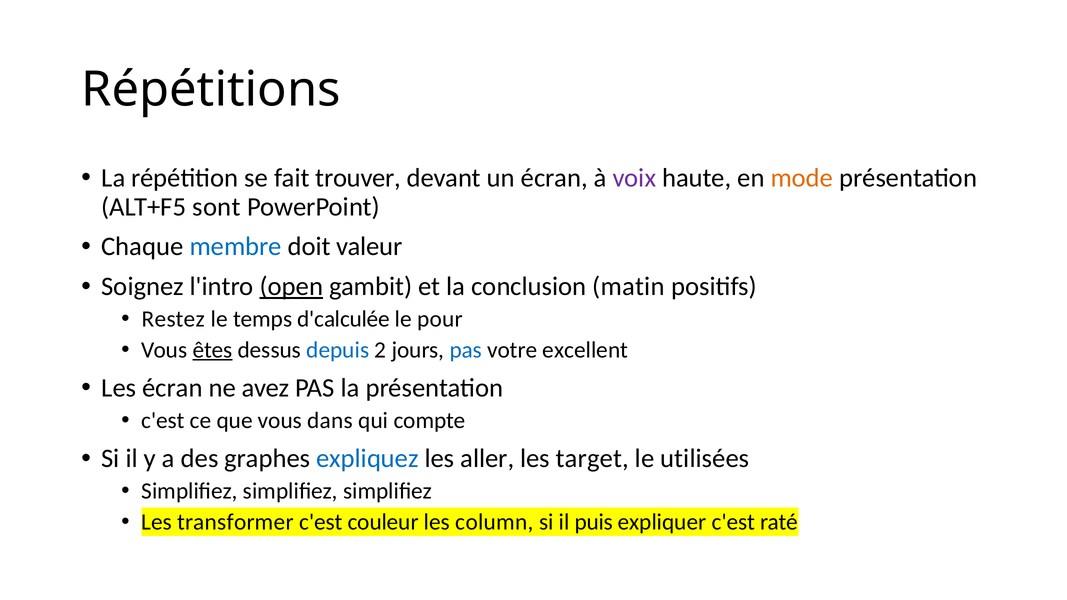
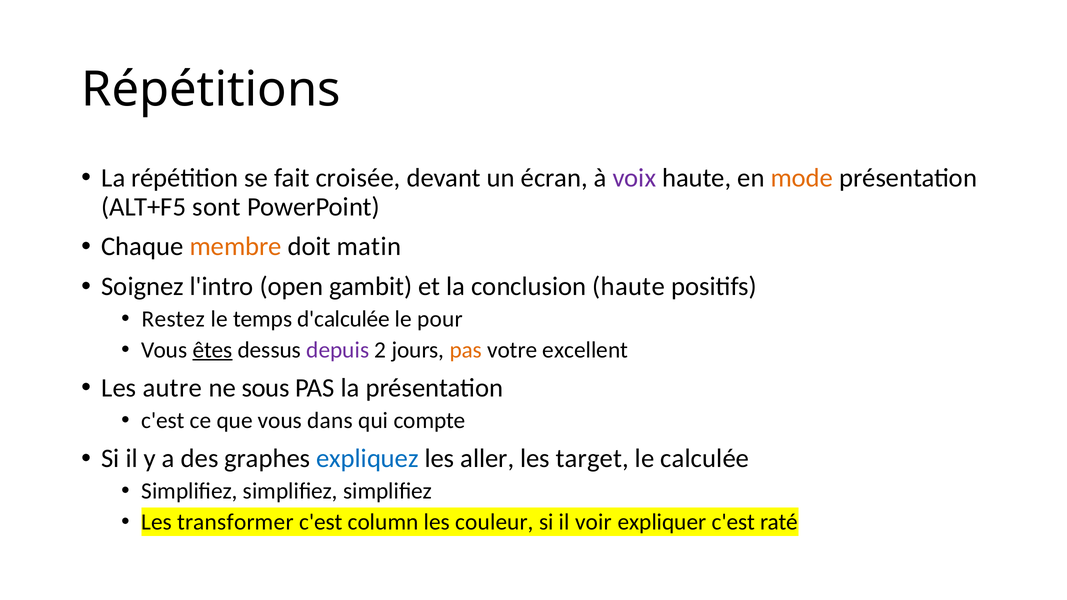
trouver: trouver -> croisée (358, 178)
membre colour: blue -> orange (236, 247)
valeur: valeur -> matin (369, 247)
open underline: present -> none (291, 287)
conclusion matin: matin -> haute (629, 287)
depuis colour: blue -> purple (338, 350)
pas colour: blue -> orange (466, 350)
Les écran: écran -> autre (172, 388)
avez: avez -> sous (266, 388)
utilisées: utilisées -> calculée (705, 459)
couleur: couleur -> column (383, 522)
column: column -> couleur (494, 522)
puis: puis -> voir (594, 522)
